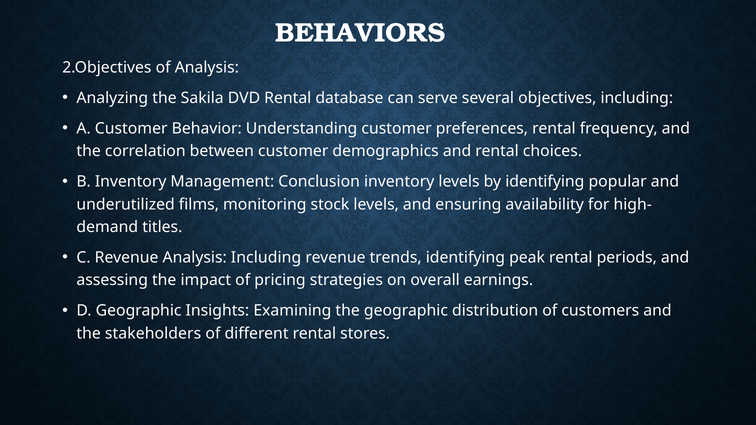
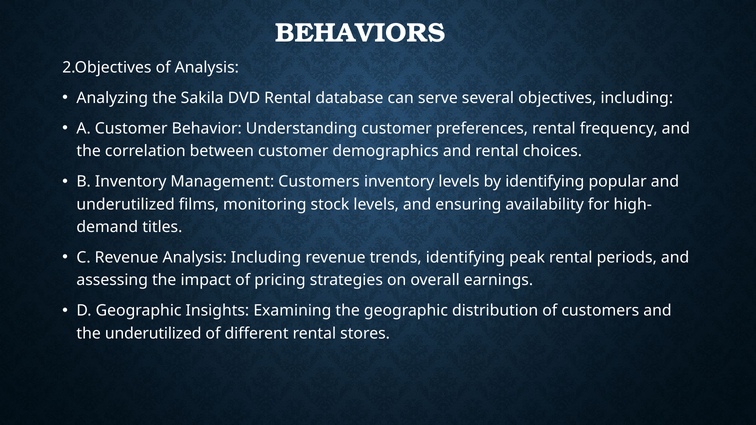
Management Conclusion: Conclusion -> Customers (319, 182)
the stakeholders: stakeholders -> underutilized (153, 334)
